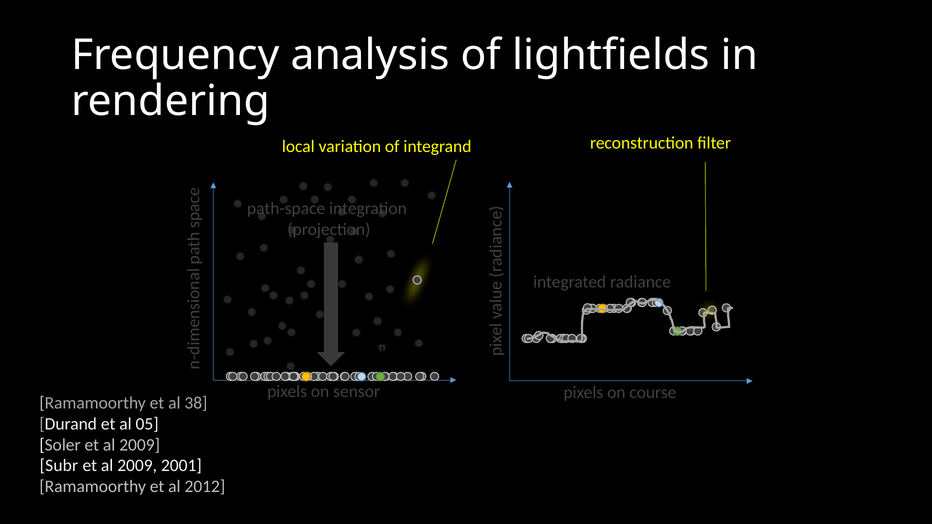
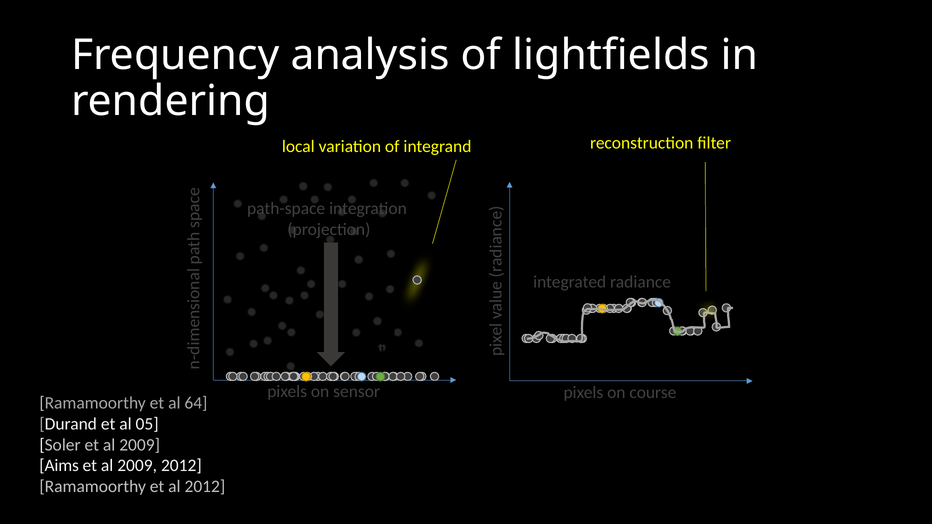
38: 38 -> 64 (196, 403)
Subr: Subr -> Aims (59, 466)
2009 2001: 2001 -> 2012 (181, 466)
